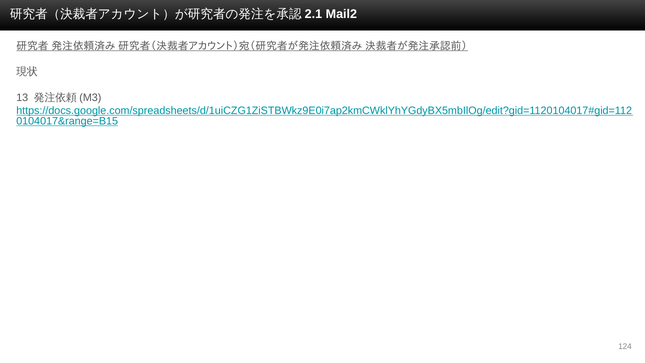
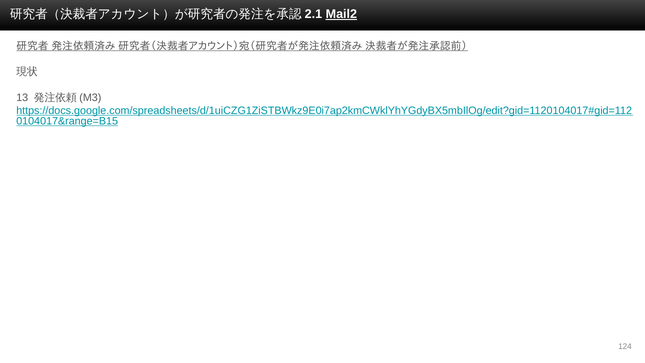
Mail2 underline: none -> present (341, 14)
